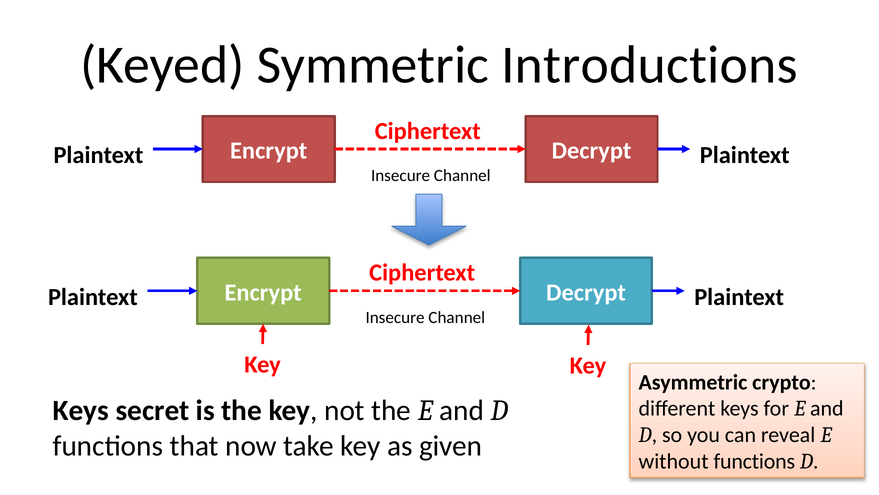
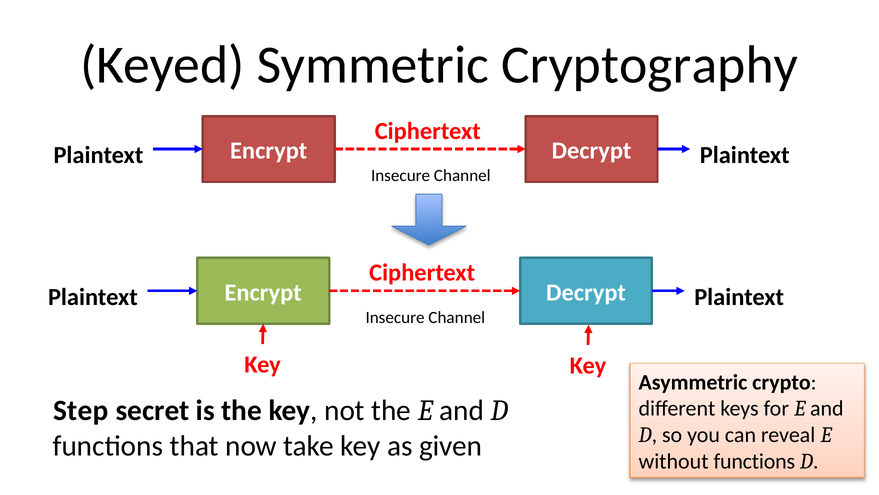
Introductions: Introductions -> Cryptography (650, 65)
Keys: Keys -> Step (81, 410)
